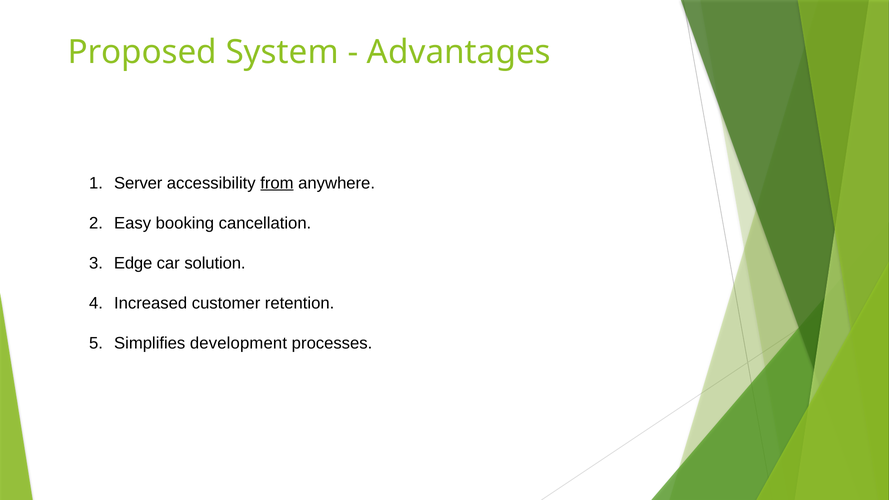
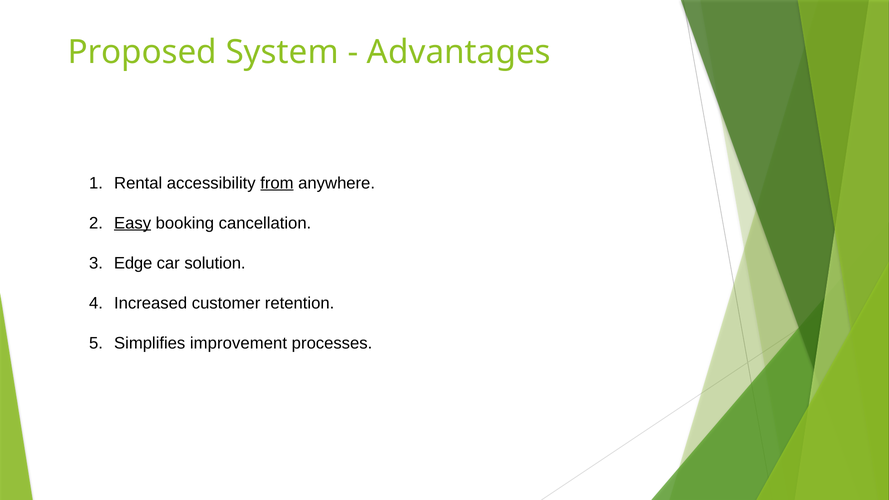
Server: Server -> Rental (138, 183)
Easy underline: none -> present (133, 223)
development: development -> improvement (239, 343)
